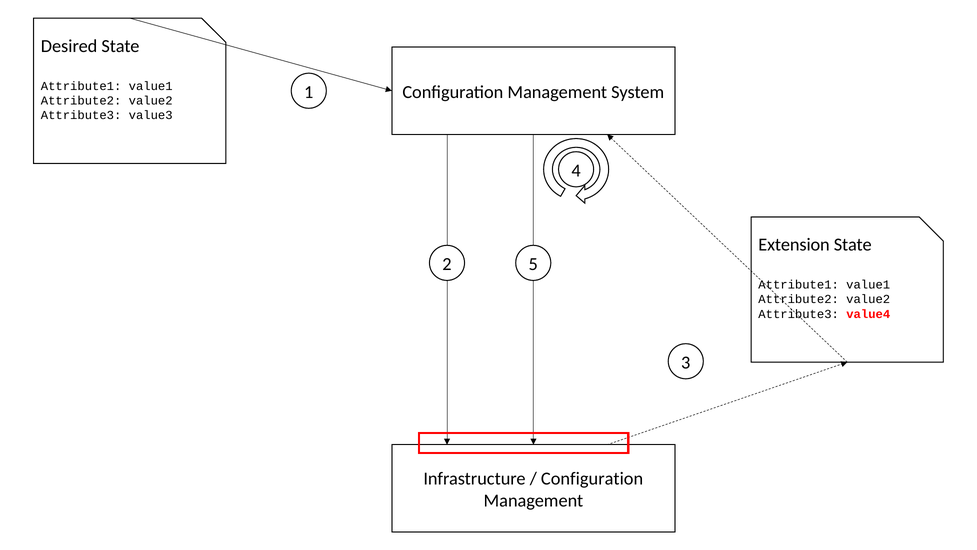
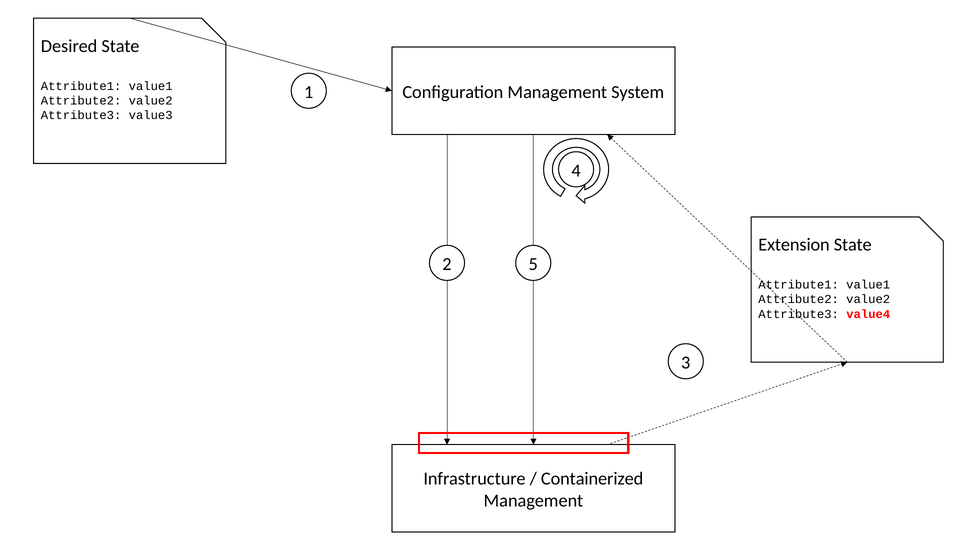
Configuration: Configuration -> Containerized (592, 478)
